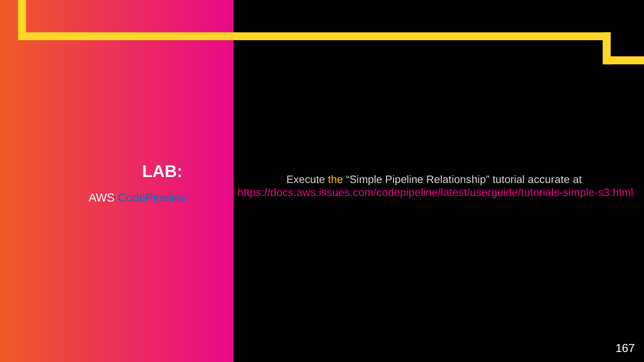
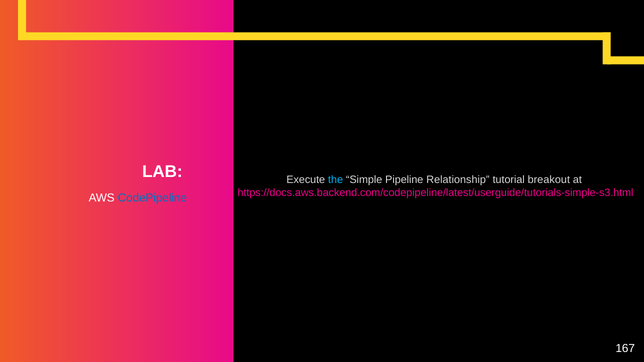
the colour: yellow -> light blue (336, 180)
accurate: accurate -> breakout (549, 180)
https://docs.aws.issues.com/codepipeline/latest/userguide/tutorials-simple-s3.html: https://docs.aws.issues.com/codepipeline/latest/userguide/tutorials-simple-s3.html -> https://docs.aws.backend.com/codepipeline/latest/userguide/tutorials-simple-s3.html (436, 193)
